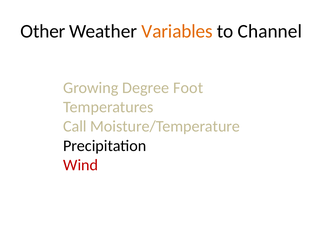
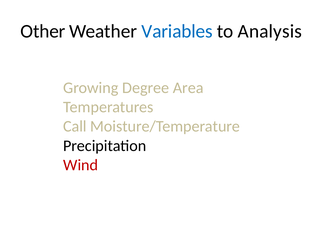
Variables colour: orange -> blue (177, 31)
Channel: Channel -> Analysis (270, 31)
Foot: Foot -> Area (188, 88)
